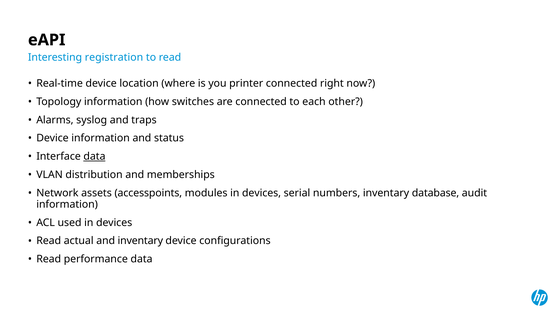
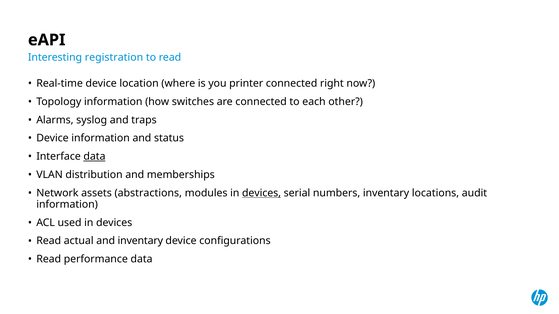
accesspoints: accesspoints -> abstractions (148, 193)
devices underline: none -> present (262, 193)
database: database -> locations (435, 193)
